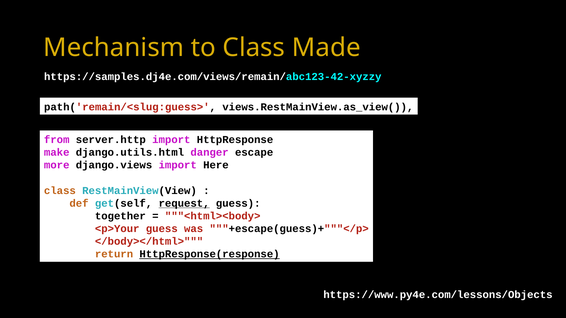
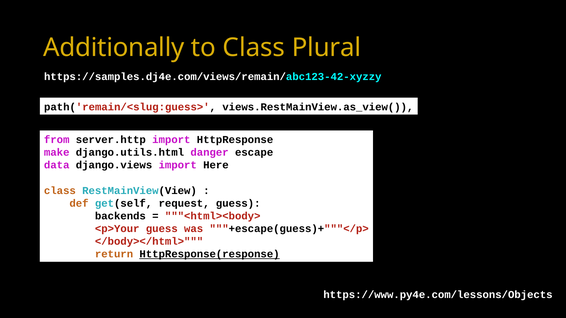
Mechanism: Mechanism -> Additionally (114, 48)
Made: Made -> Plural (326, 48)
more: more -> data (57, 165)
request underline: present -> none (184, 203)
together: together -> backends (120, 216)
